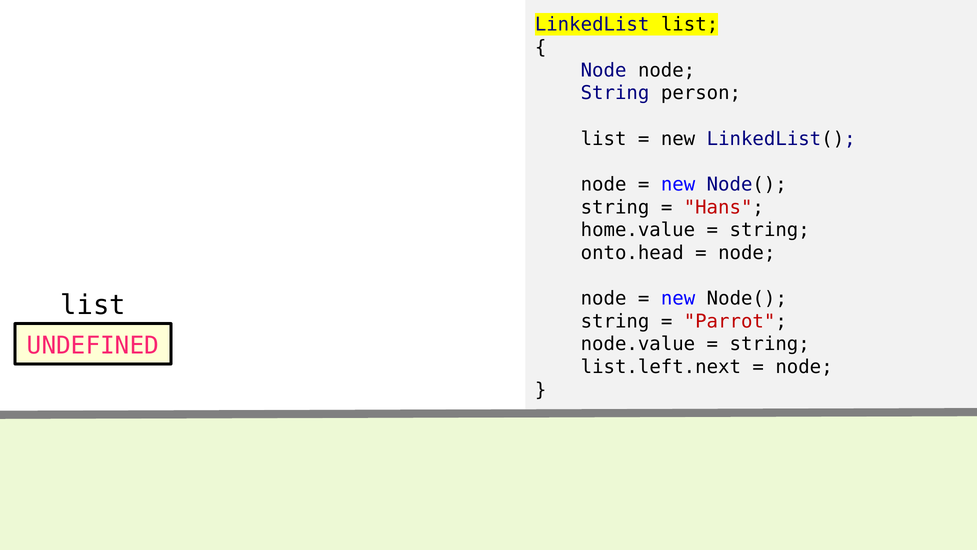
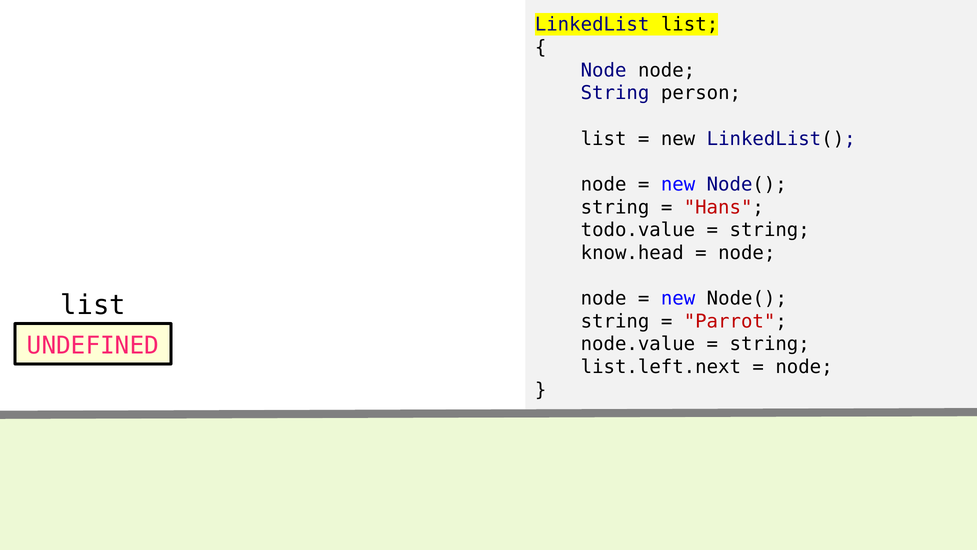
home.value: home.value -> todo.value (638, 230)
onto.head: onto.head -> know.head (632, 253)
